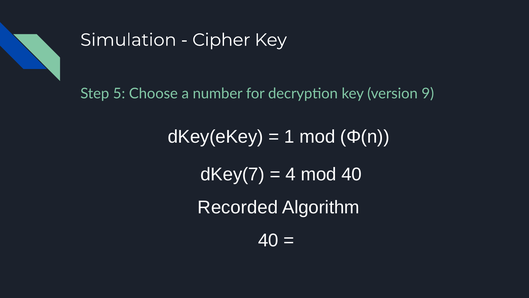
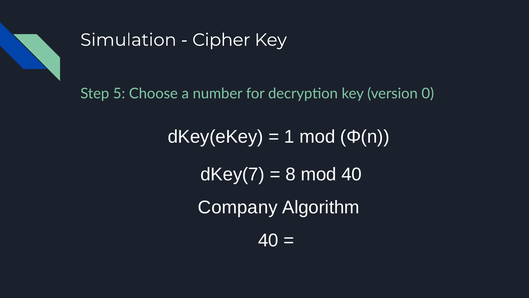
9: 9 -> 0 (428, 93)
4: 4 -> 8 (291, 174)
Recorded: Recorded -> Company (238, 207)
